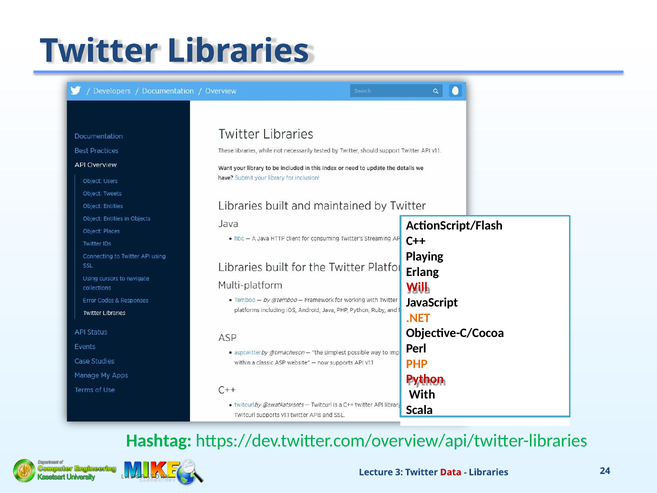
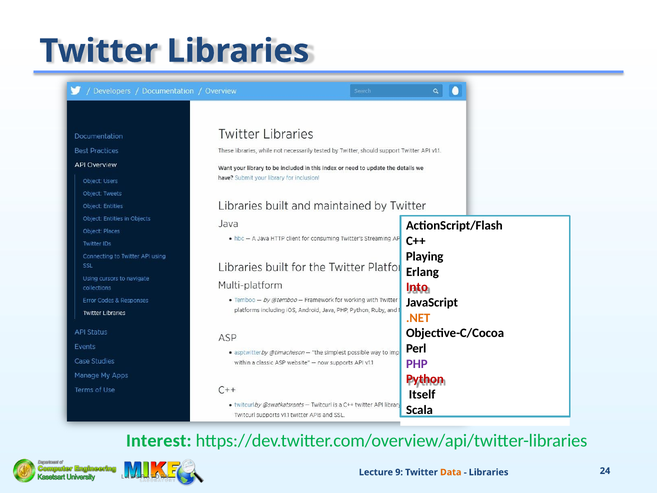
Will: Will -> Into (417, 287)
PHP colour: orange -> purple (417, 364)
With: With -> Itself (422, 394)
Hashtag: Hashtag -> Interest (159, 440)
3: 3 -> 9 (399, 472)
Data colour: red -> orange (451, 472)
